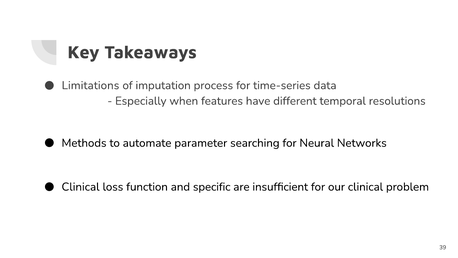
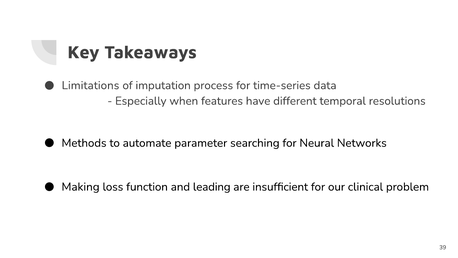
Clinical: Clinical -> Making (81, 187)
specific: specific -> leading (212, 187)
